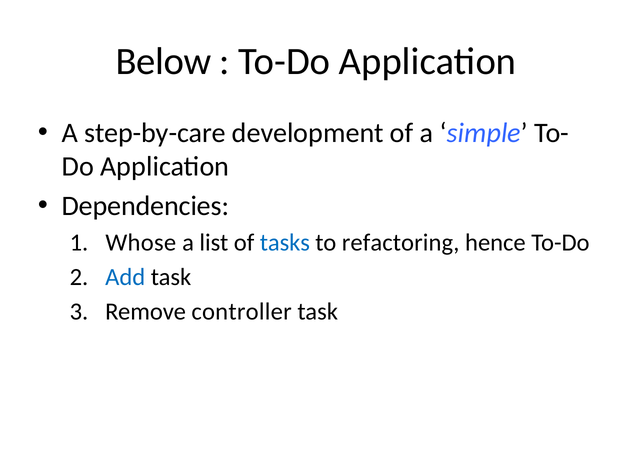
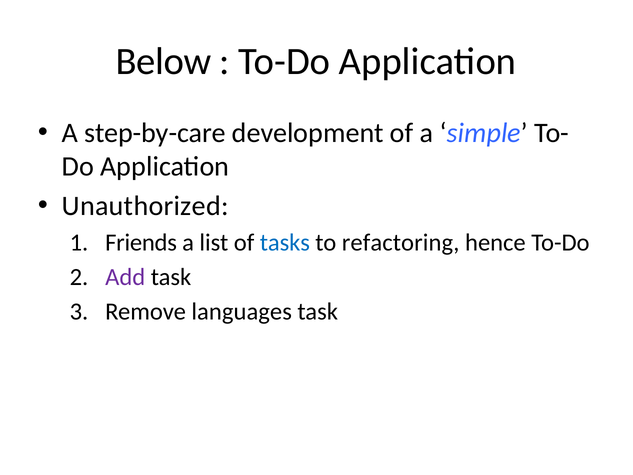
Dependencies: Dependencies -> Unauthorized (145, 206)
Whose: Whose -> Friends (141, 242)
Add colour: blue -> purple (125, 277)
controller: controller -> languages (242, 311)
